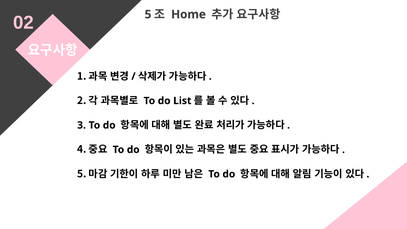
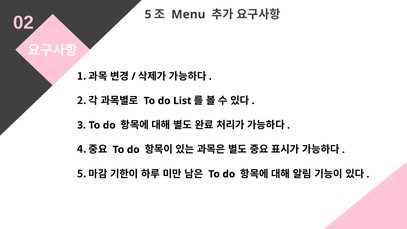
Home: Home -> Menu (188, 14)
